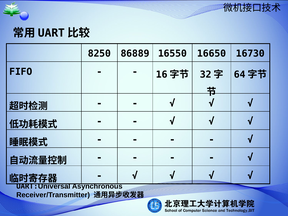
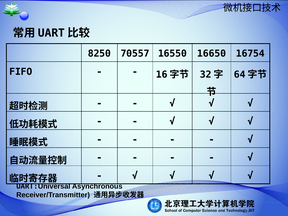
86889: 86889 -> 70557 (135, 54)
16730: 16730 -> 16754 (250, 54)
